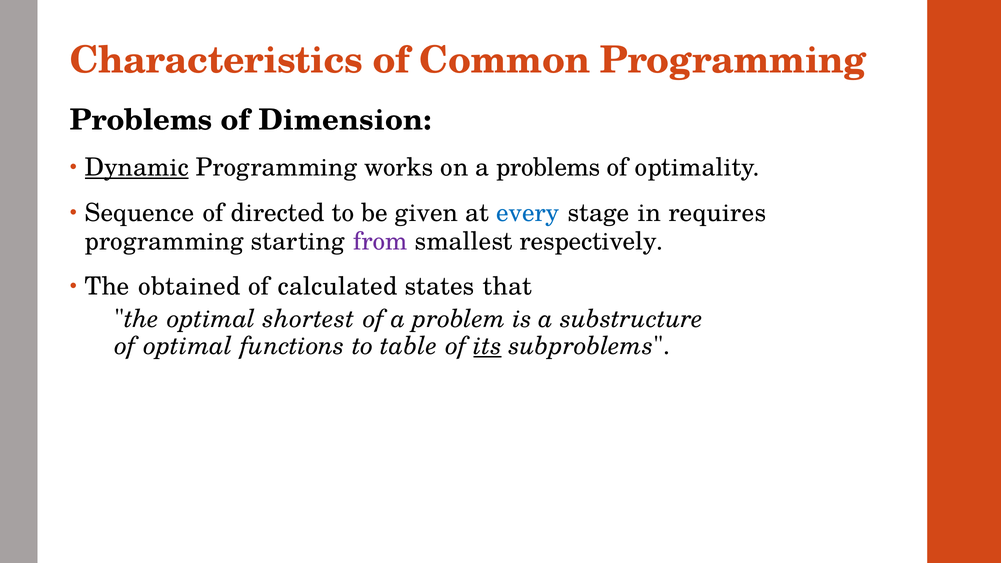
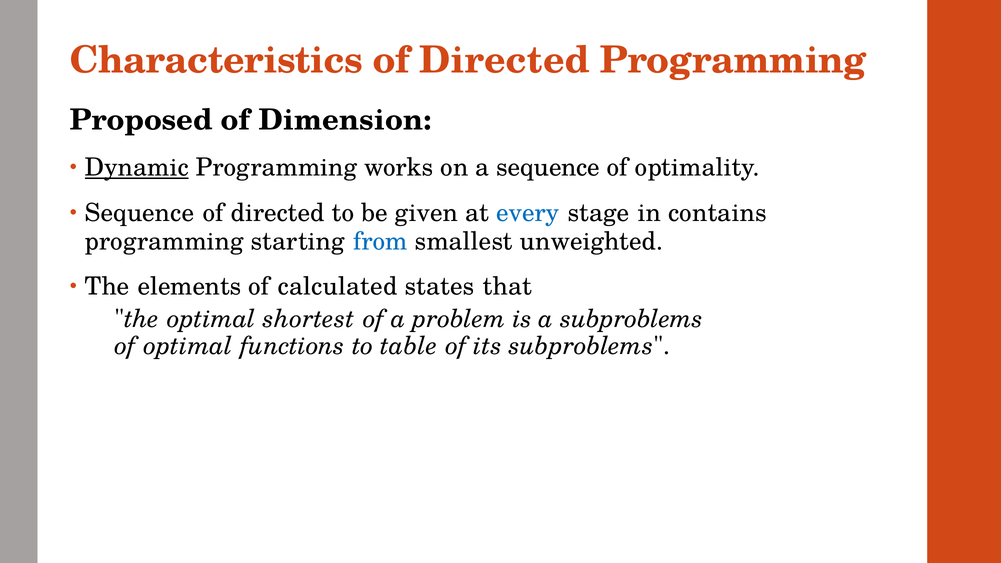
Characteristics of Common: Common -> Directed (505, 60)
Problems: Problems -> Proposed (141, 120)
a problems: problems -> sequence (548, 168)
requires: requires -> contains (717, 213)
from colour: purple -> blue (380, 241)
respectively: respectively -> unweighted (591, 241)
obtained: obtained -> elements (190, 287)
a substructure: substructure -> subproblems (632, 319)
its underline: present -> none (488, 346)
